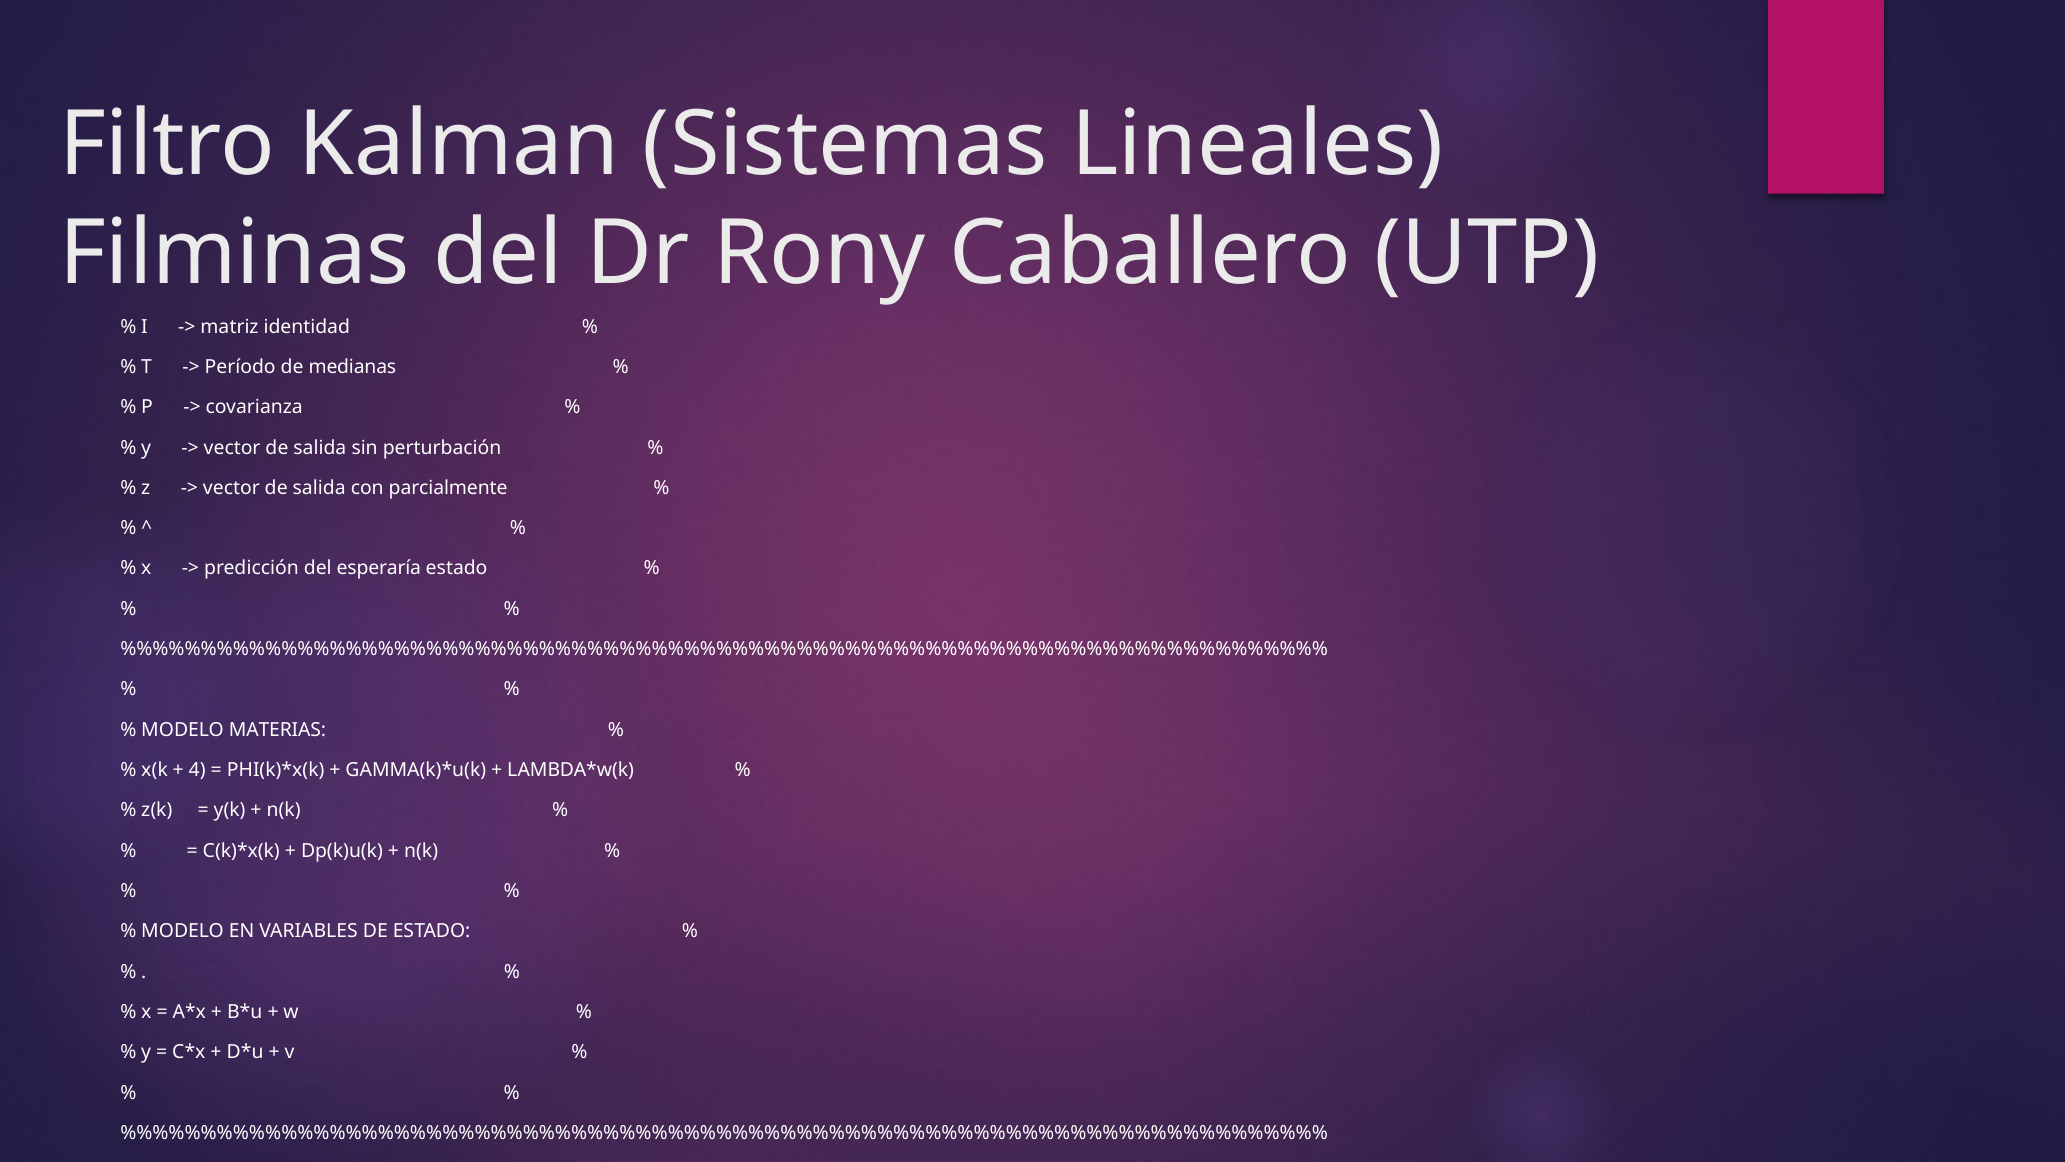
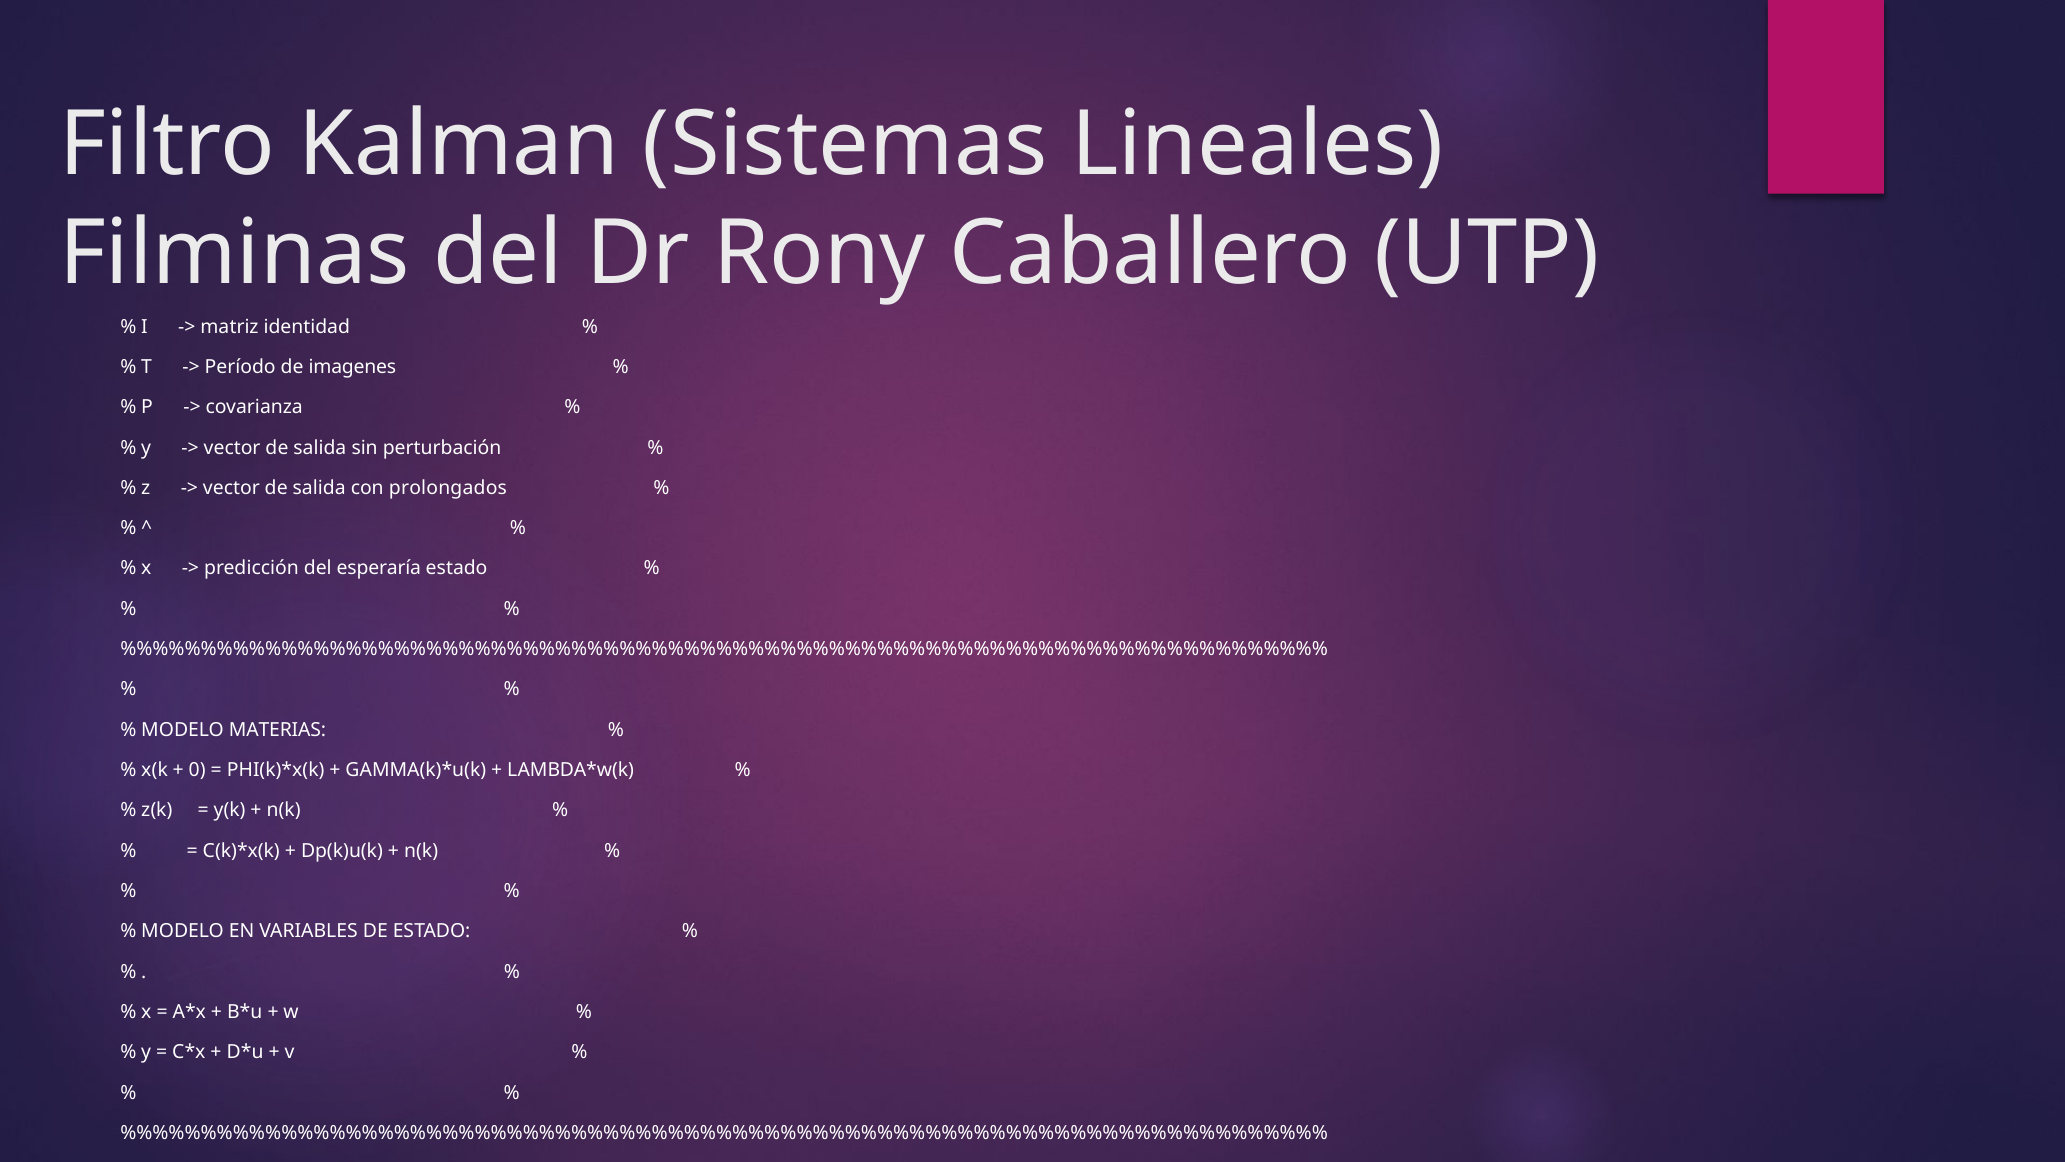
medianas: medianas -> imagenes (352, 367)
parcialmente: parcialmente -> prolongados (448, 488)
4: 4 -> 0 (197, 770)
